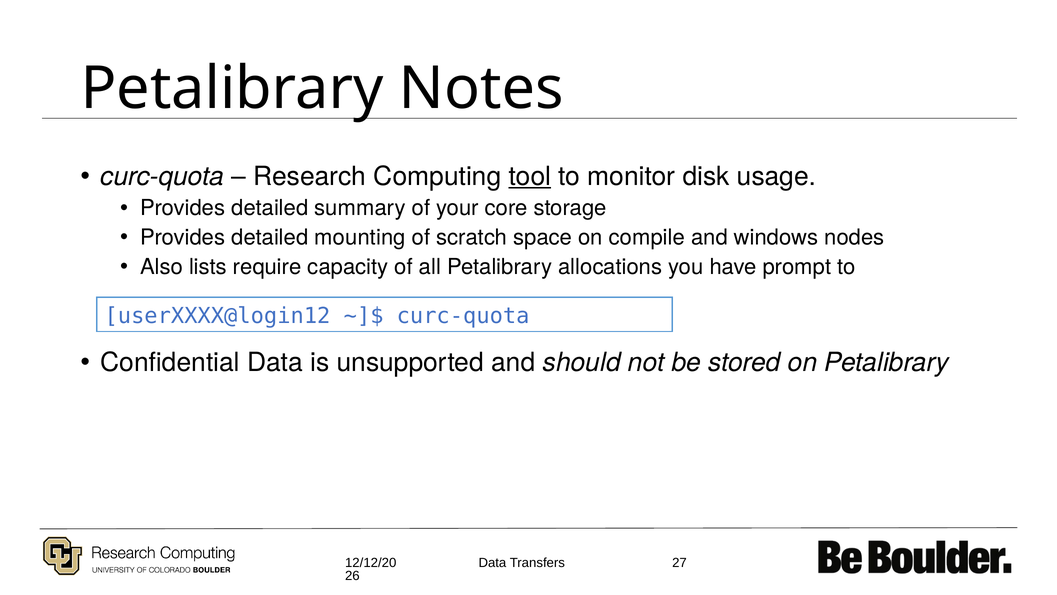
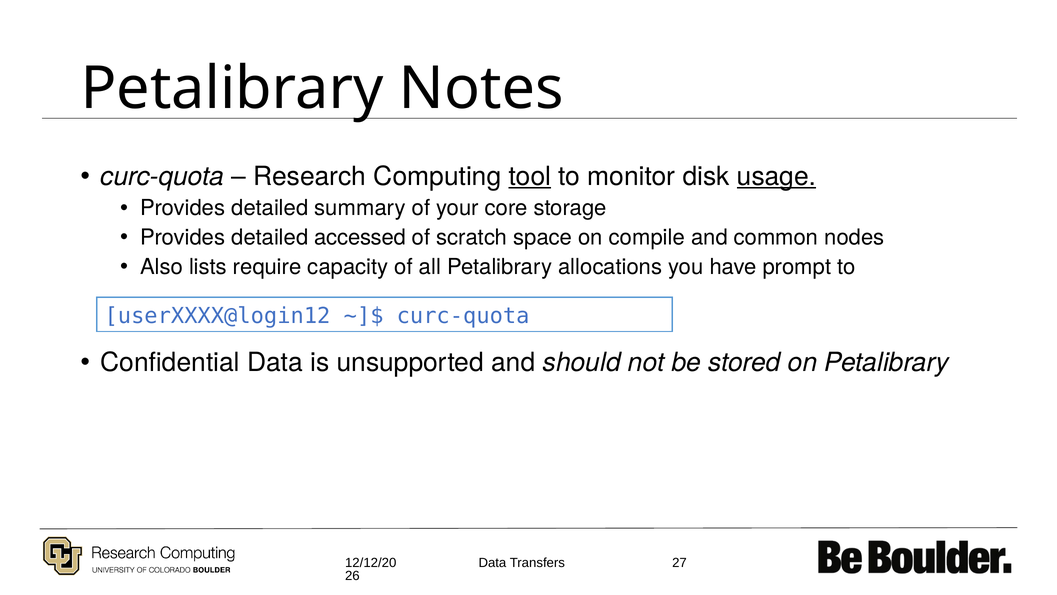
usage underline: none -> present (777, 176)
mounting: mounting -> accessed (360, 237)
windows: windows -> common (776, 237)
